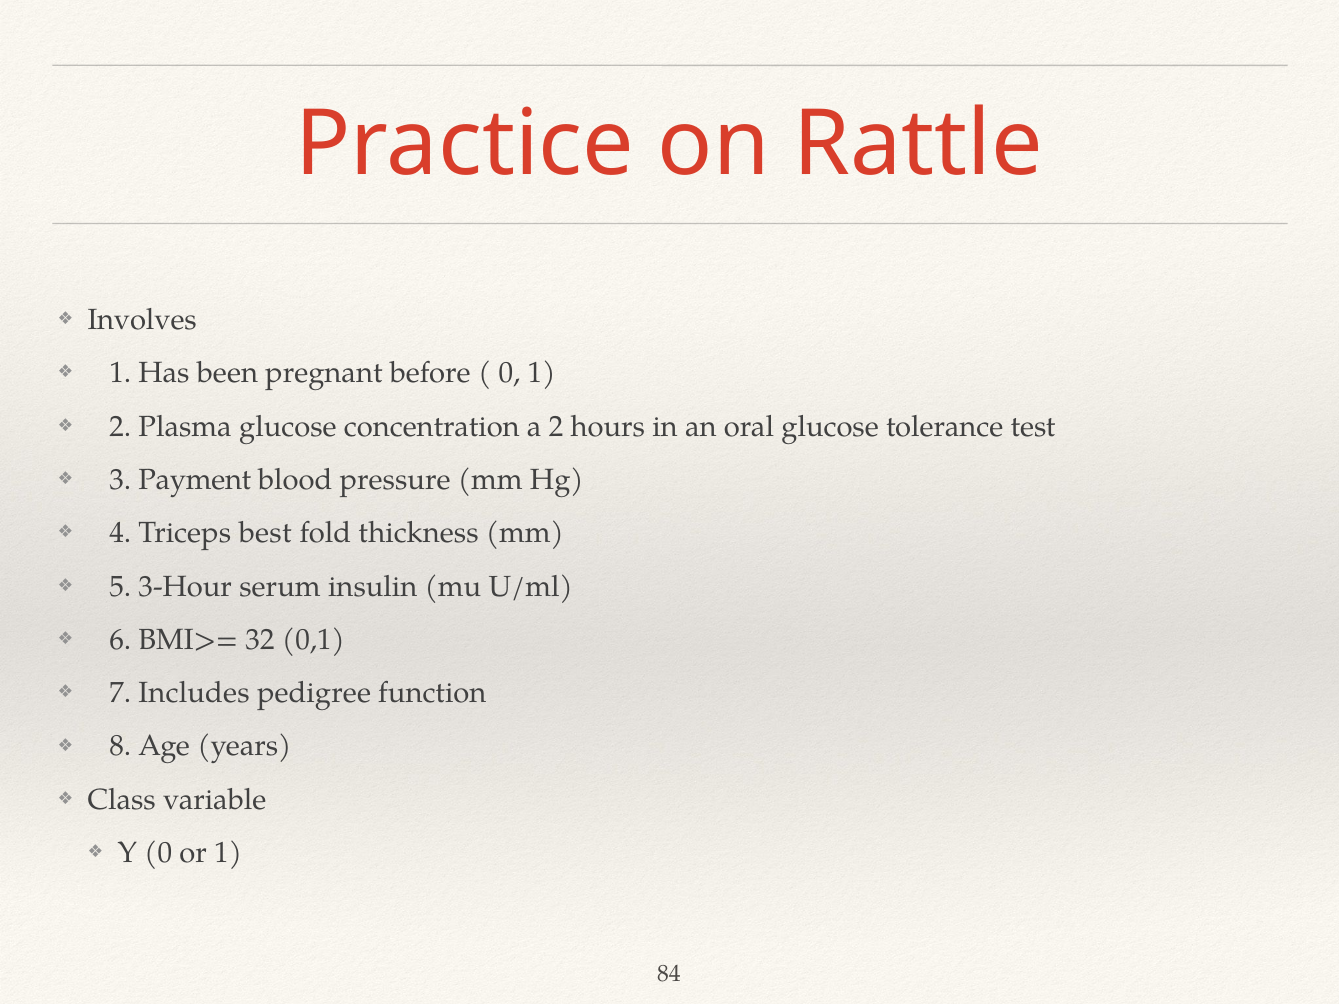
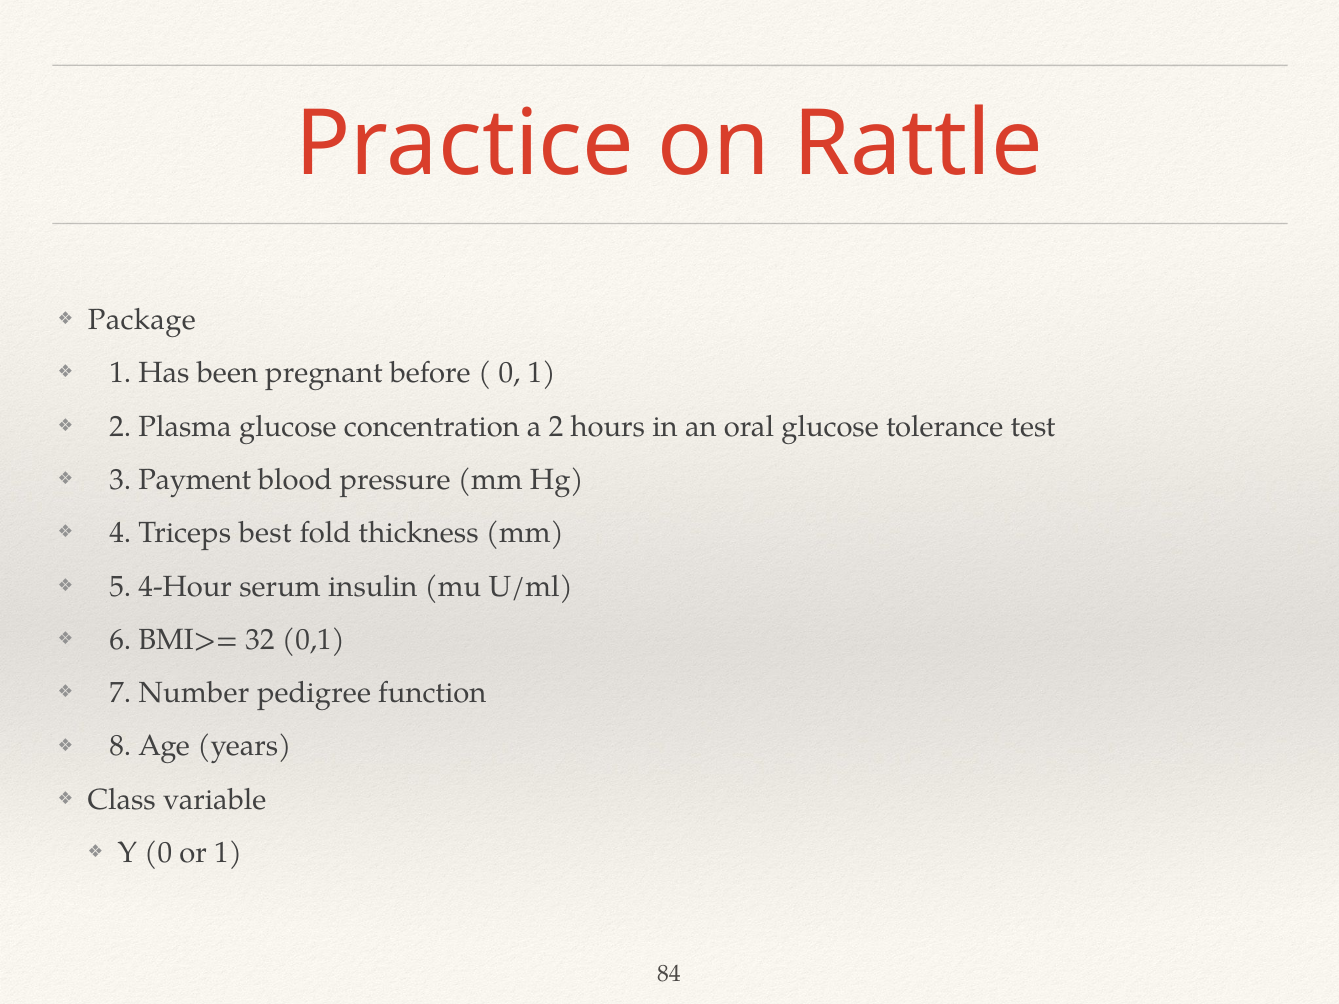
Involves: Involves -> Package (142, 320)
3-Hour: 3-Hour -> 4-Hour (185, 587)
Includes: Includes -> Number (194, 693)
